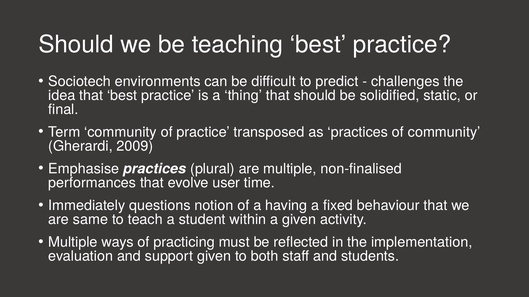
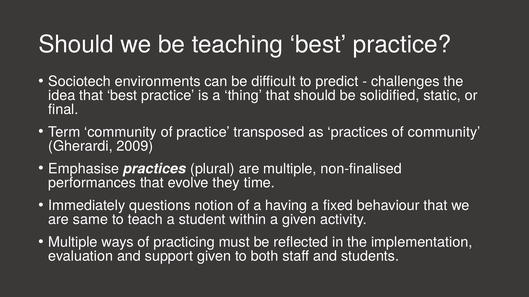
user: user -> they (226, 183)
